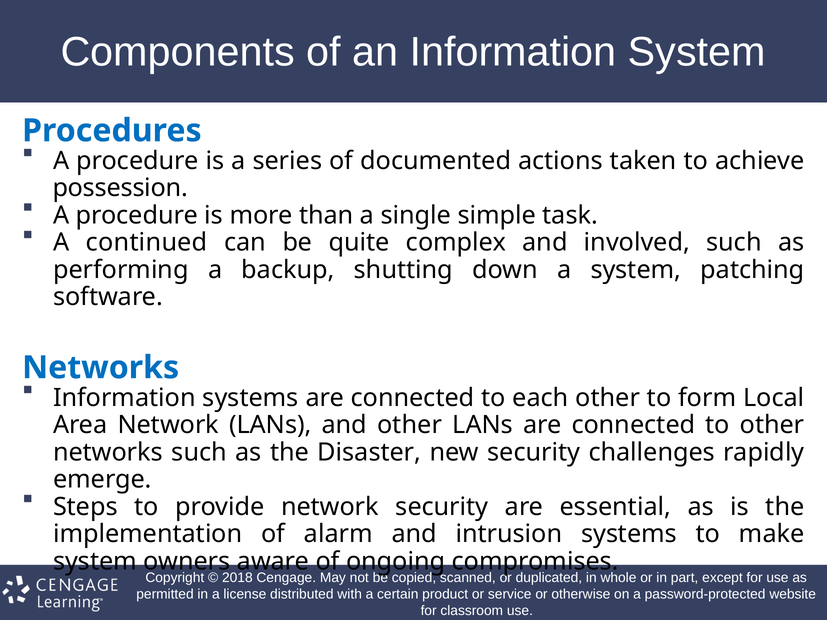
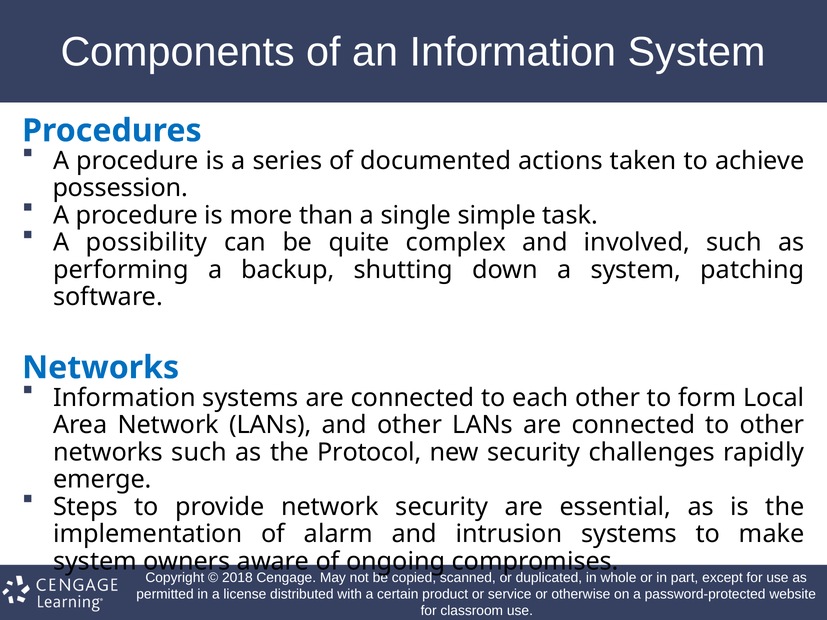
continued: continued -> possibility (147, 243)
Disaster: Disaster -> Protocol (369, 452)
